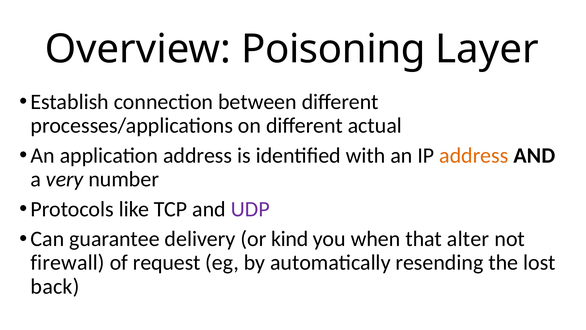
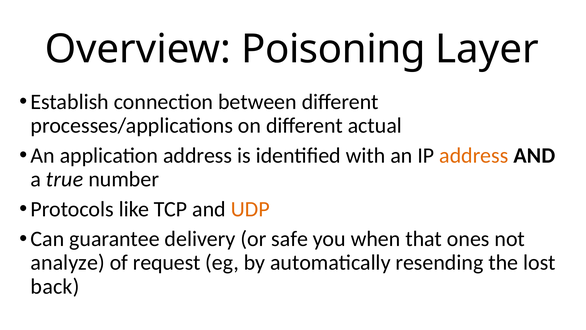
very: very -> true (65, 179)
UDP colour: purple -> orange (250, 209)
kind: kind -> safe (290, 239)
alter: alter -> ones (468, 239)
firewall: firewall -> analyze (68, 262)
